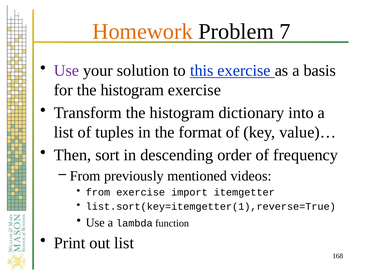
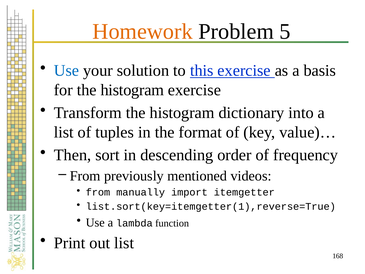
7: 7 -> 5 (285, 31)
Use colour: purple -> blue (66, 70)
from exercise: exercise -> manually (141, 192)
